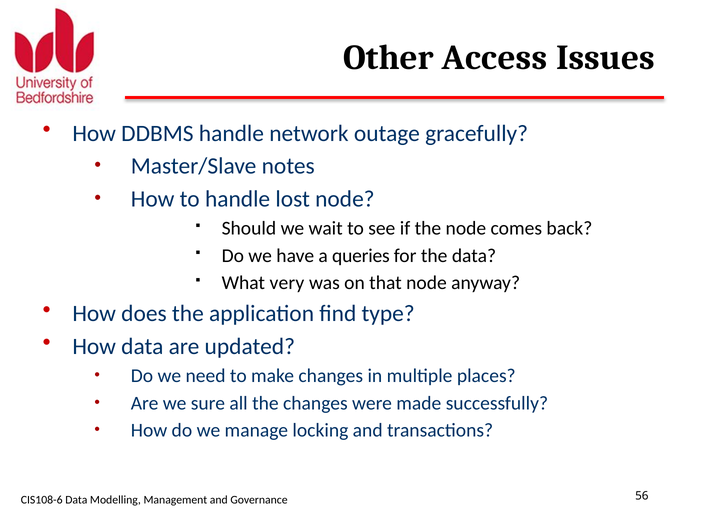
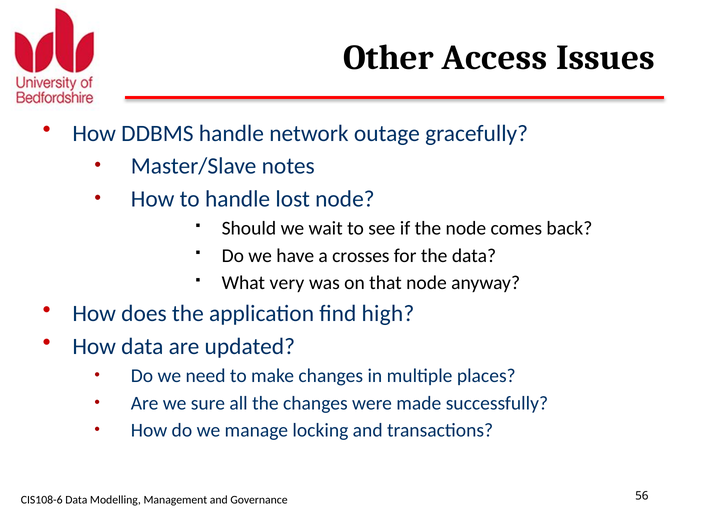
queries: queries -> crosses (361, 256)
type: type -> high (388, 314)
